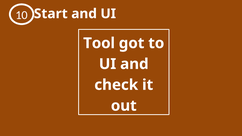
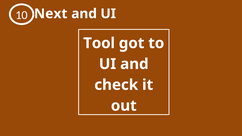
Start: Start -> Next (51, 14)
